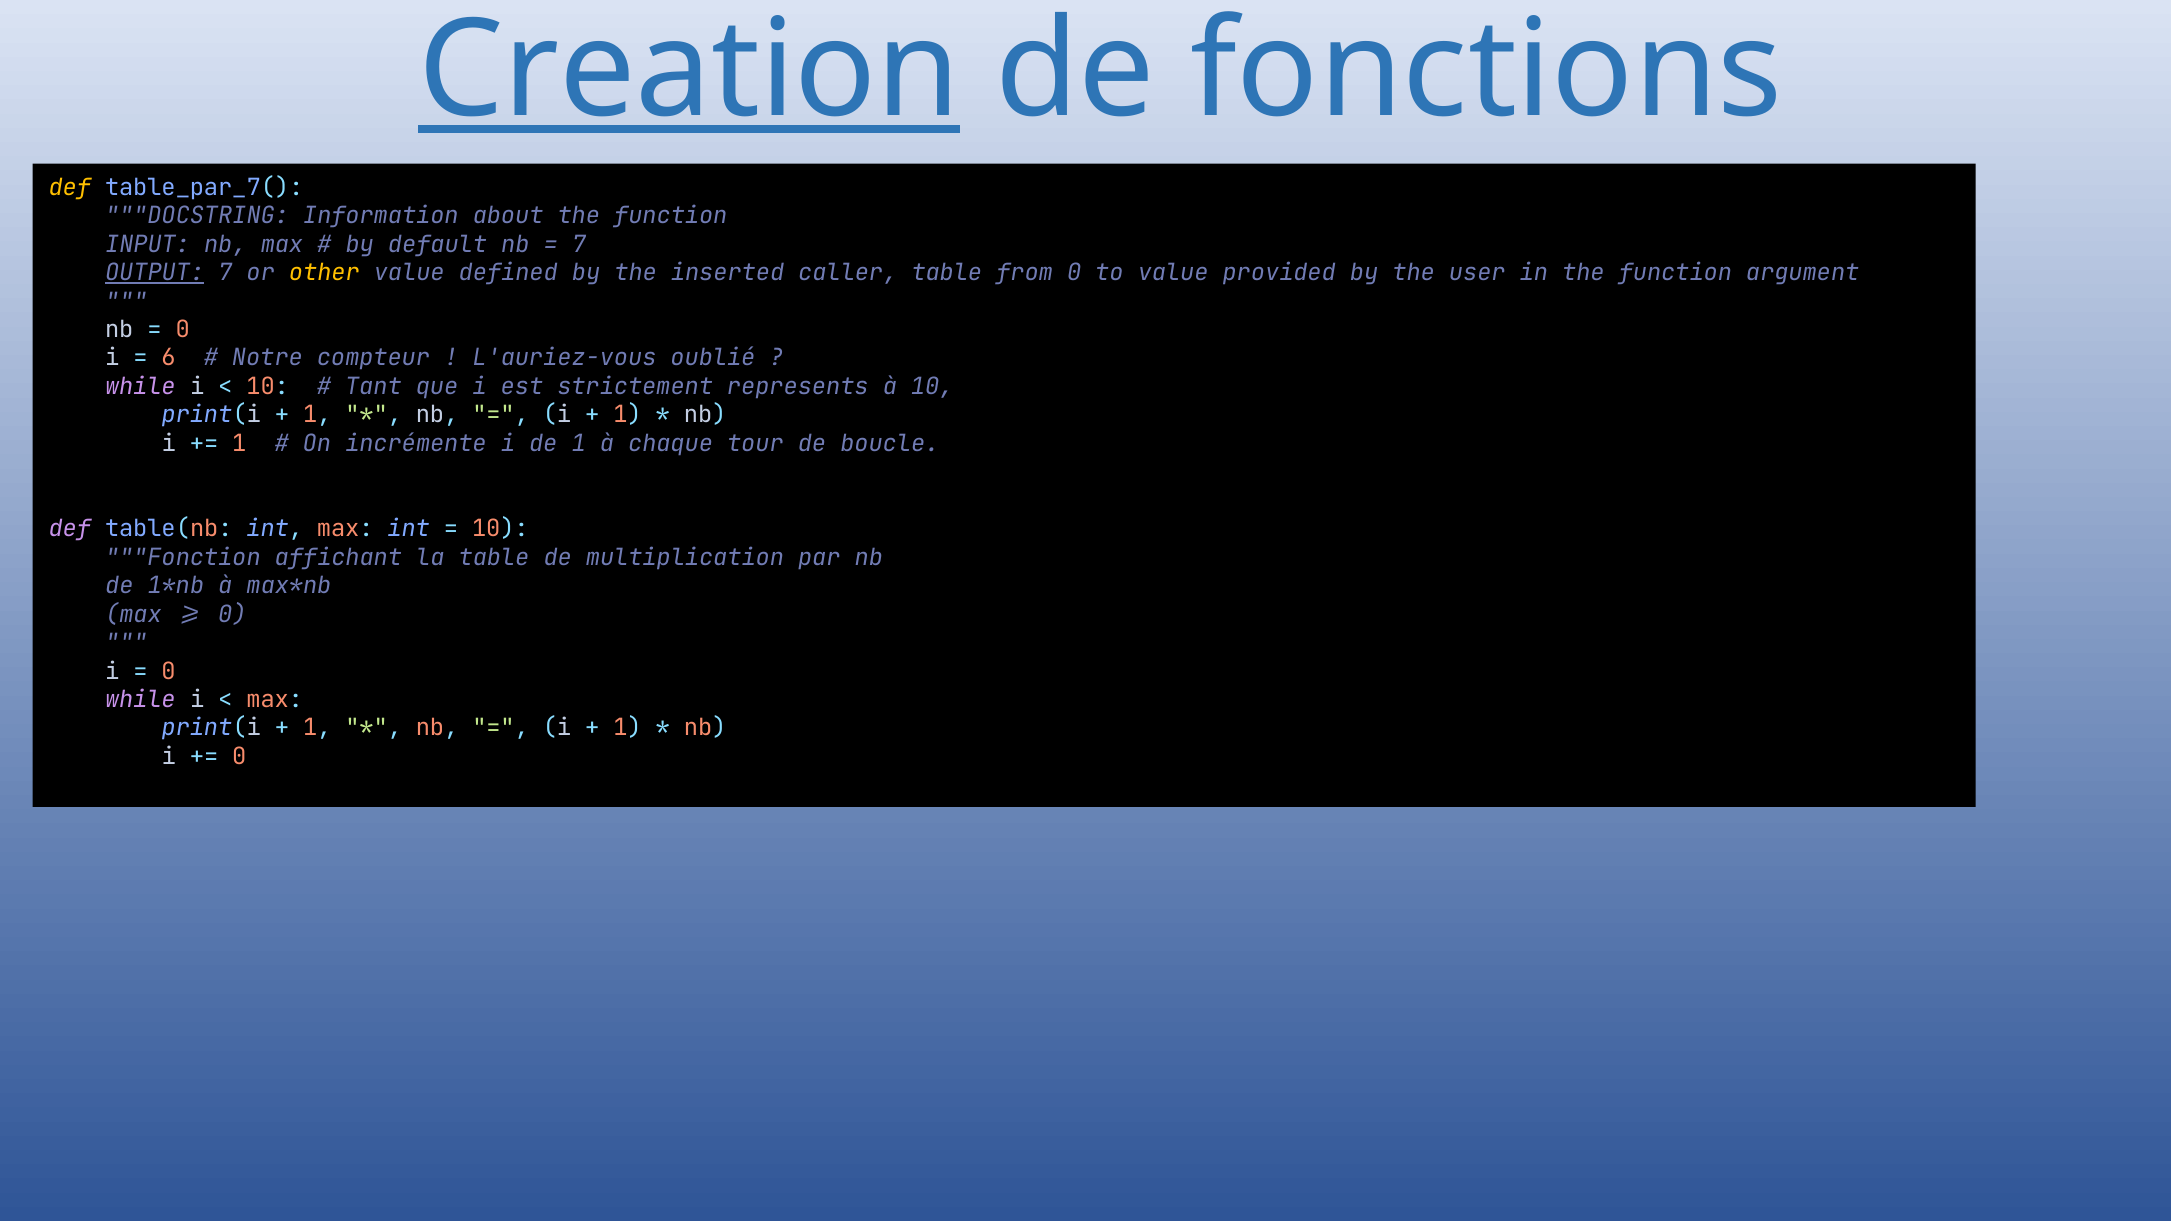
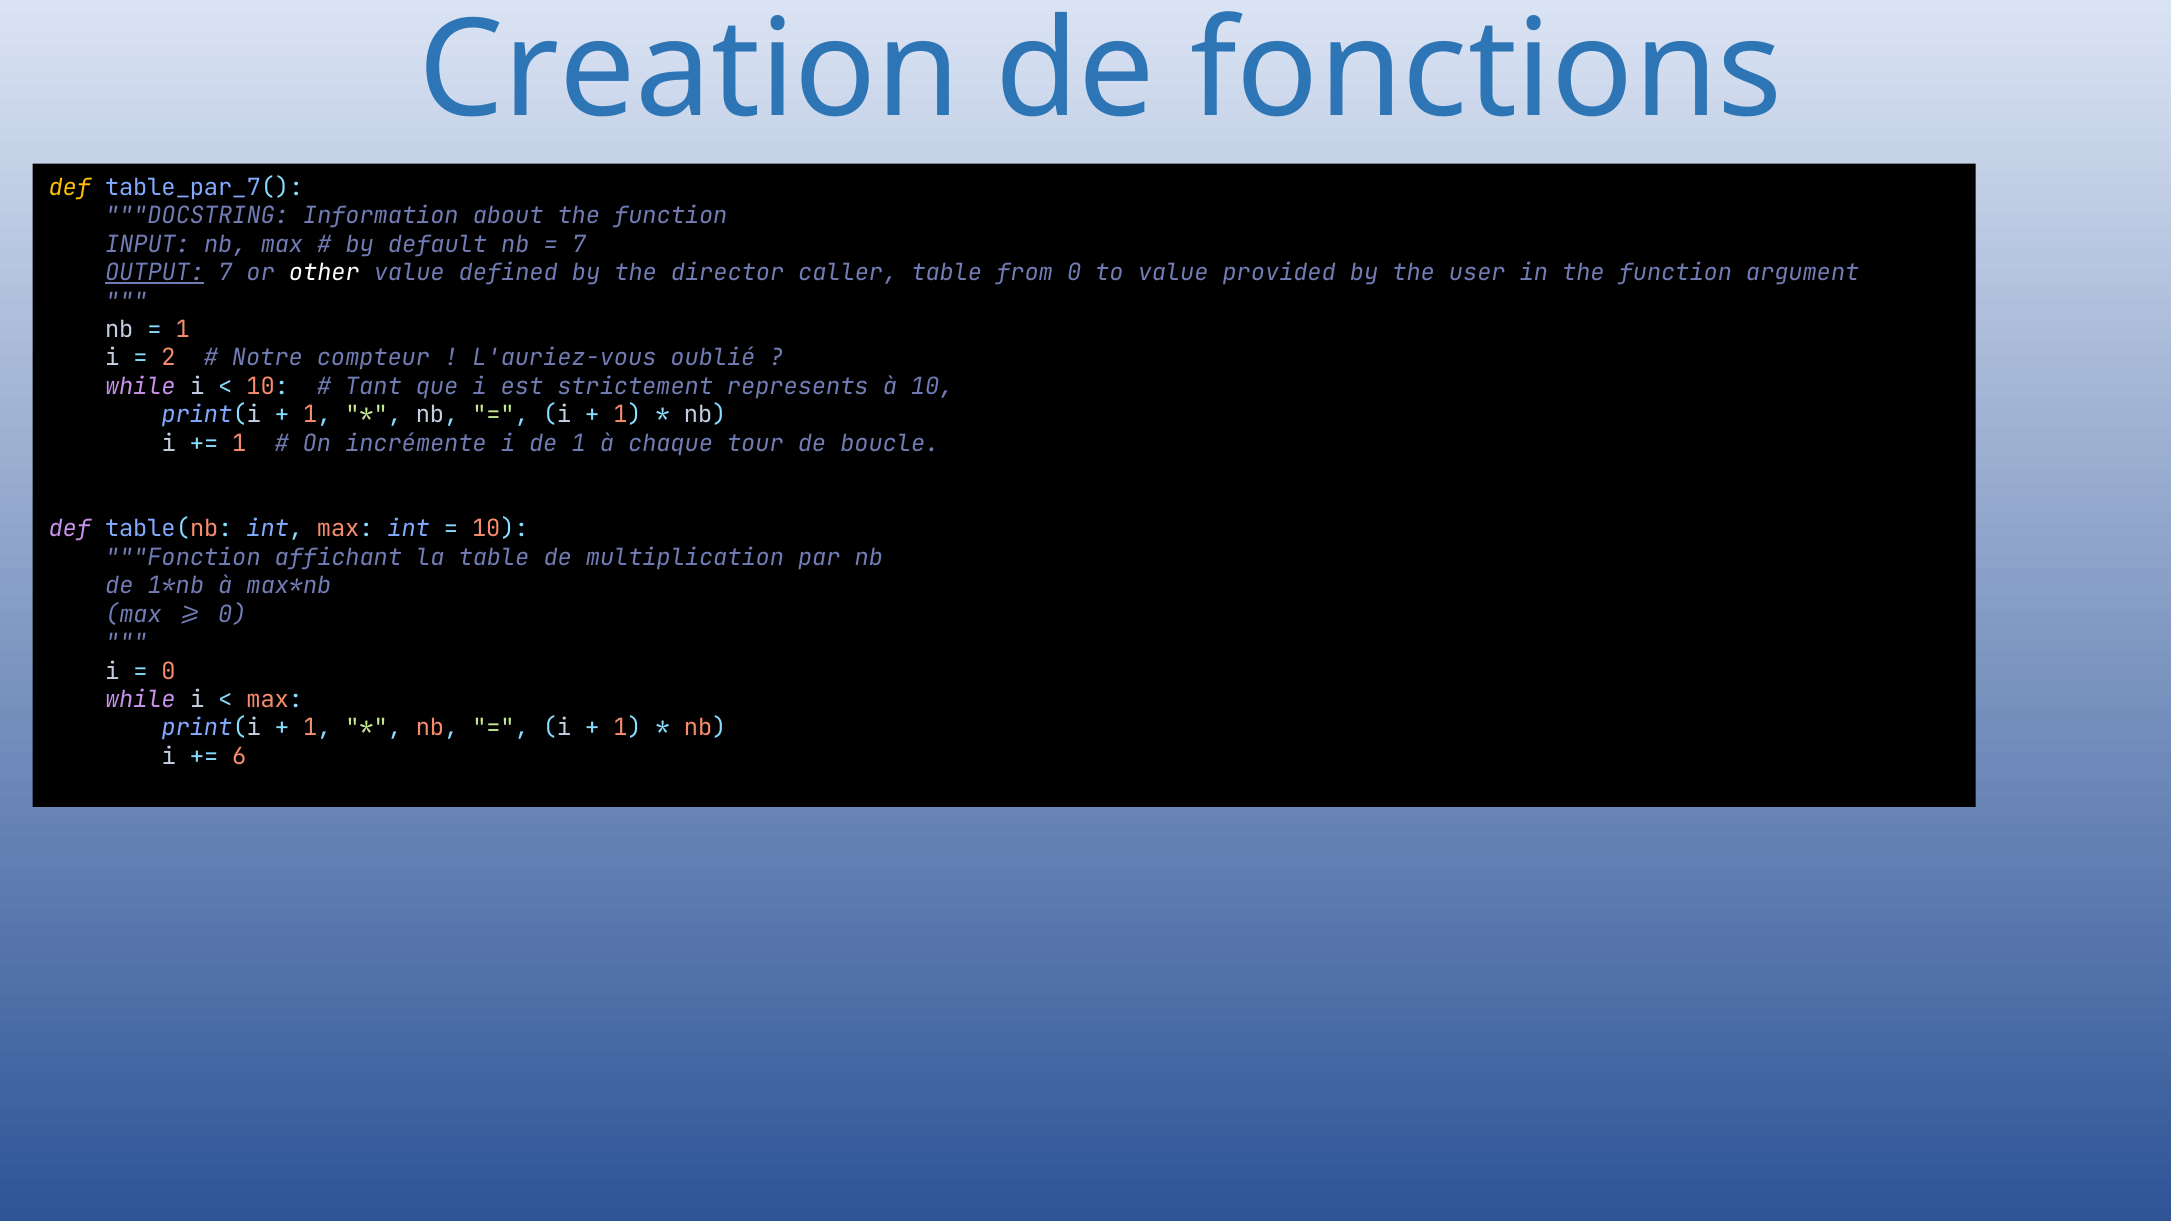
Creation underline: present -> none (689, 71)
other colour: yellow -> white (324, 273)
inserted: inserted -> director (728, 273)
0: 0 -> 1 (183, 330)
6: 6 -> 2 (169, 358)
0: 0 -> 6 (239, 757)
